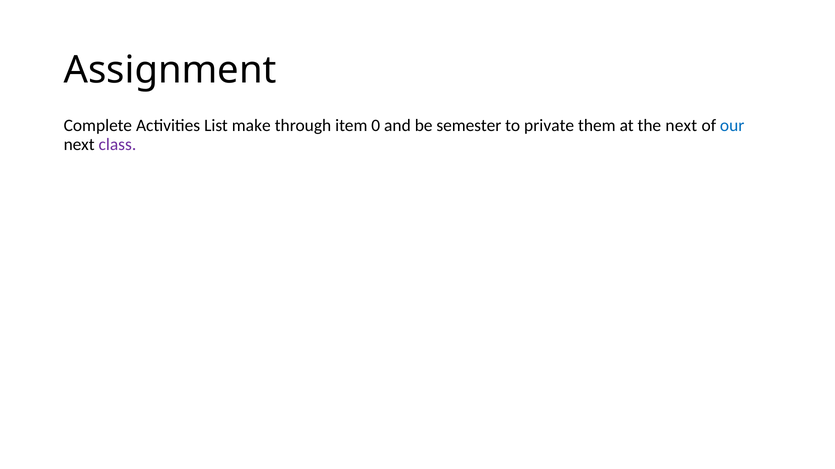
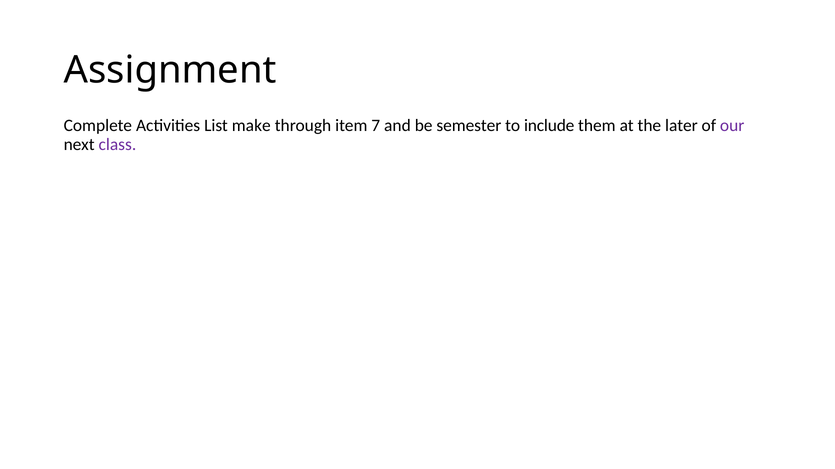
0: 0 -> 7 (376, 126)
private: private -> include (549, 126)
the next: next -> later (681, 126)
our colour: blue -> purple (732, 126)
